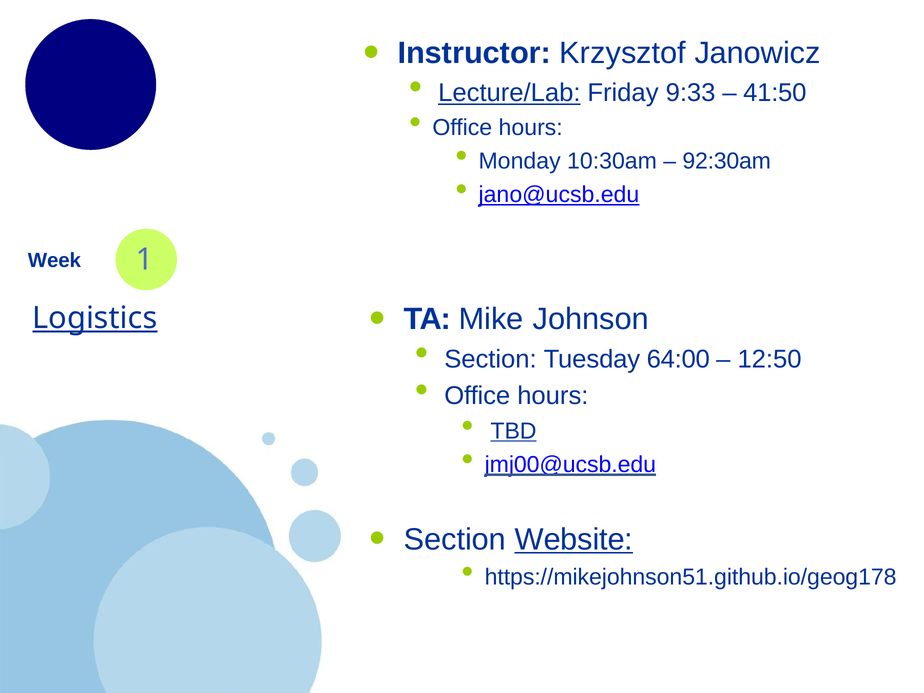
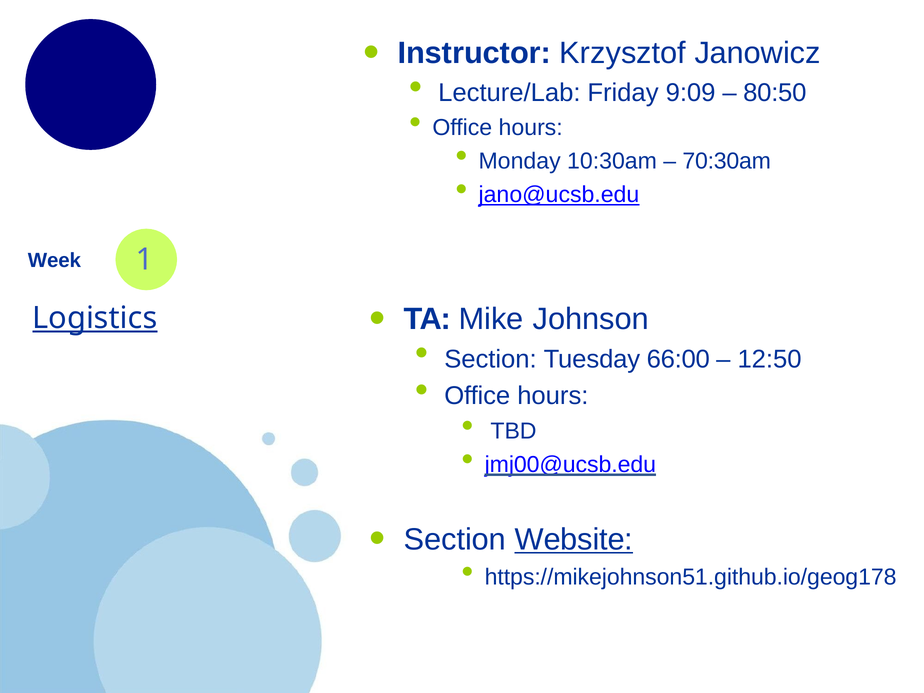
Lecture/Lab underline: present -> none (509, 93)
9:33: 9:33 -> 9:09 (691, 93)
41:50: 41:50 -> 80:50 (775, 93)
92:30am: 92:30am -> 70:30am (727, 161)
64:00: 64:00 -> 66:00 (678, 359)
TBD underline: present -> none (513, 431)
